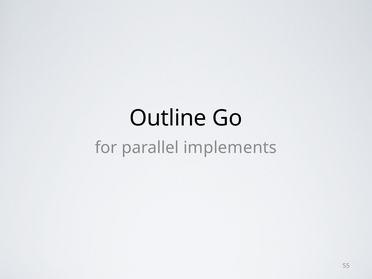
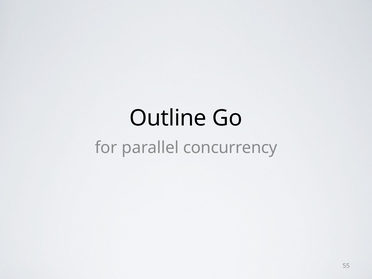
implements: implements -> concurrency (230, 148)
